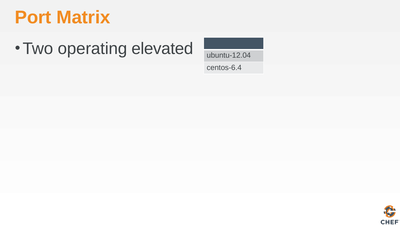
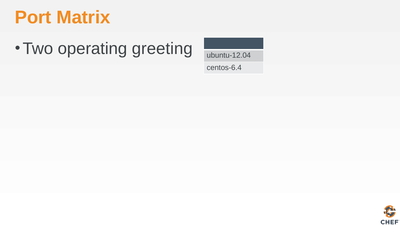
elevated: elevated -> greeting (162, 49)
